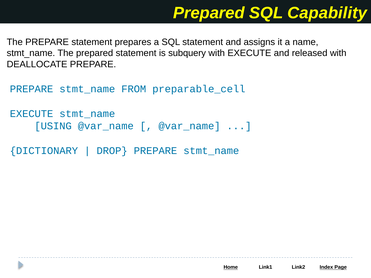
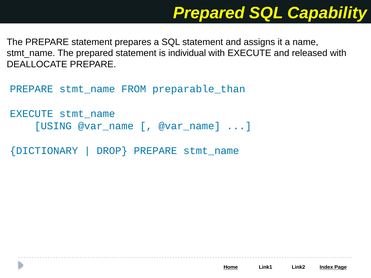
subquery: subquery -> individual (187, 53)
preparable_cell: preparable_cell -> preparable_than (199, 89)
